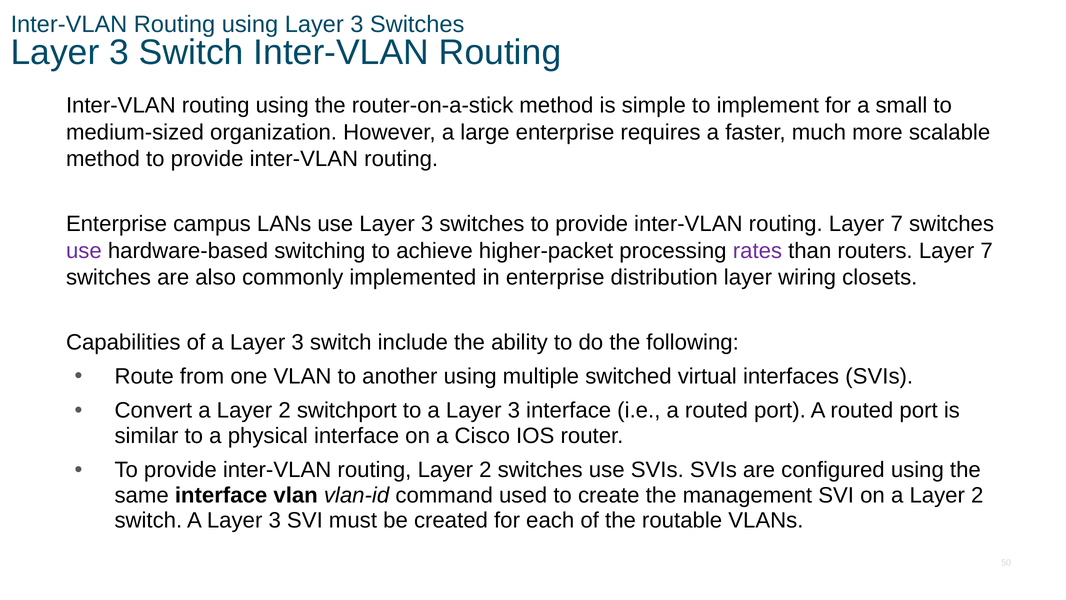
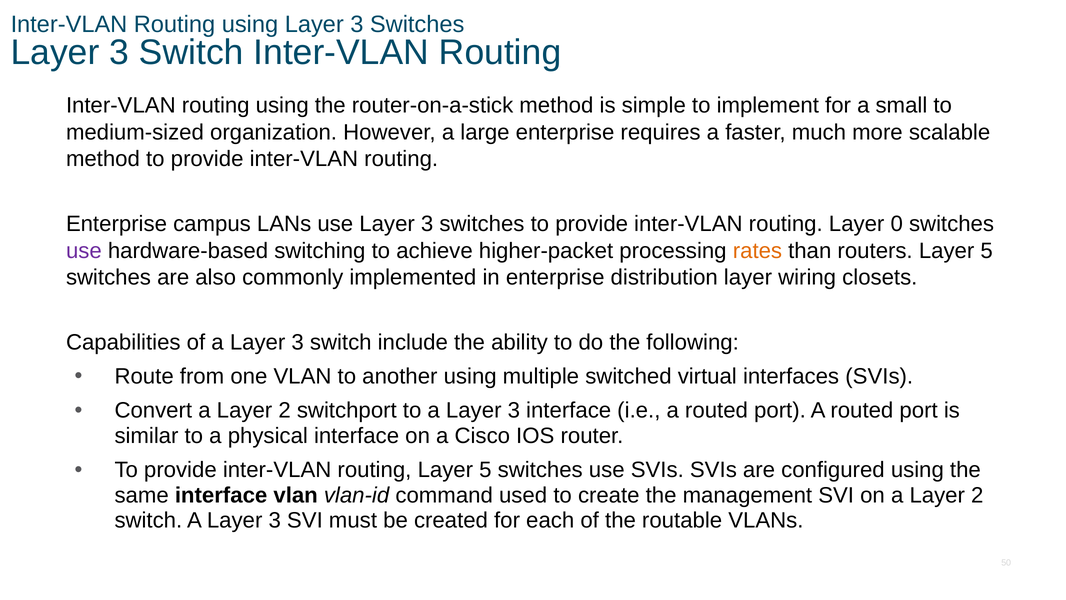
routing Layer 7: 7 -> 0 (897, 224)
rates colour: purple -> orange (757, 251)
routers Layer 7: 7 -> 5 (987, 251)
routing Layer 2: 2 -> 5 (485, 470)
